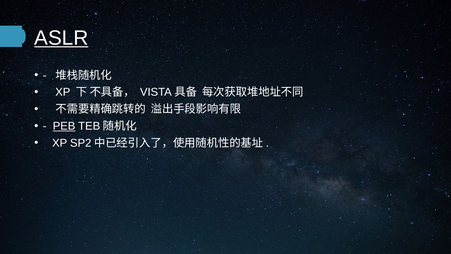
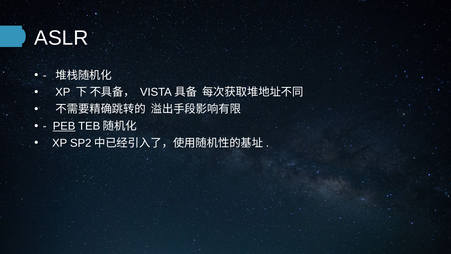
ASLR underline: present -> none (61, 38)
